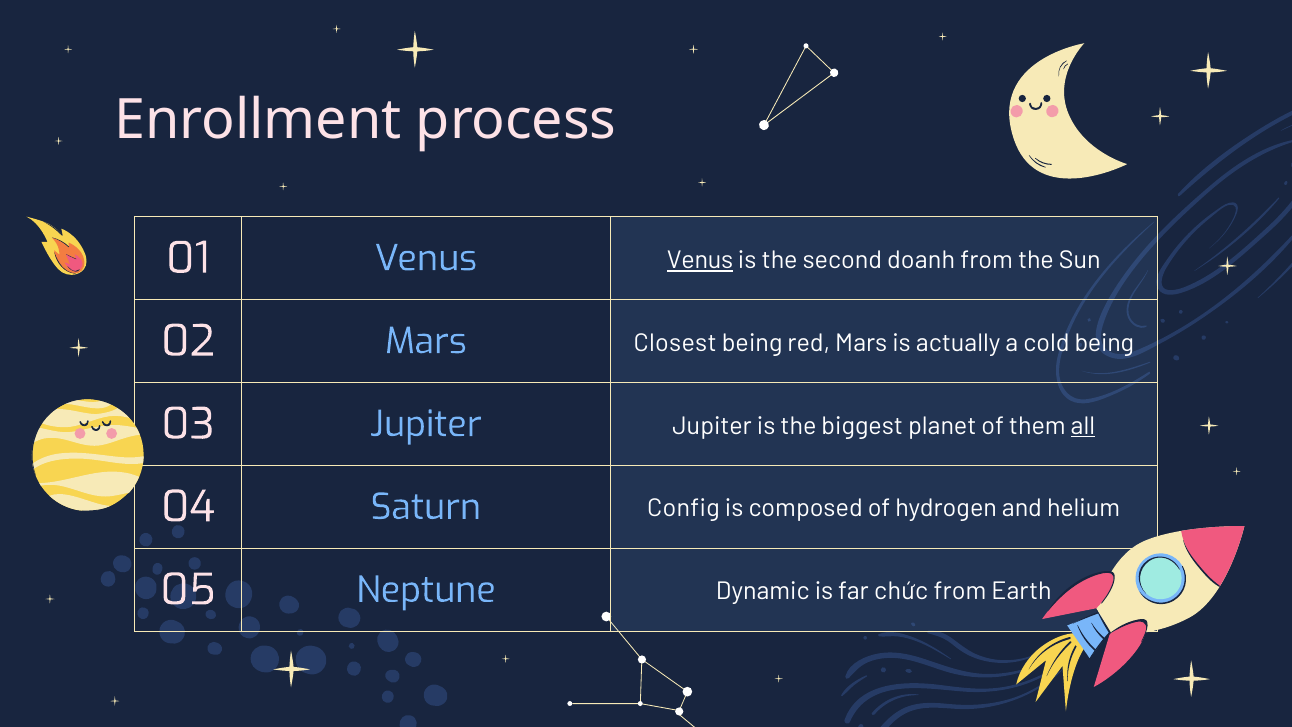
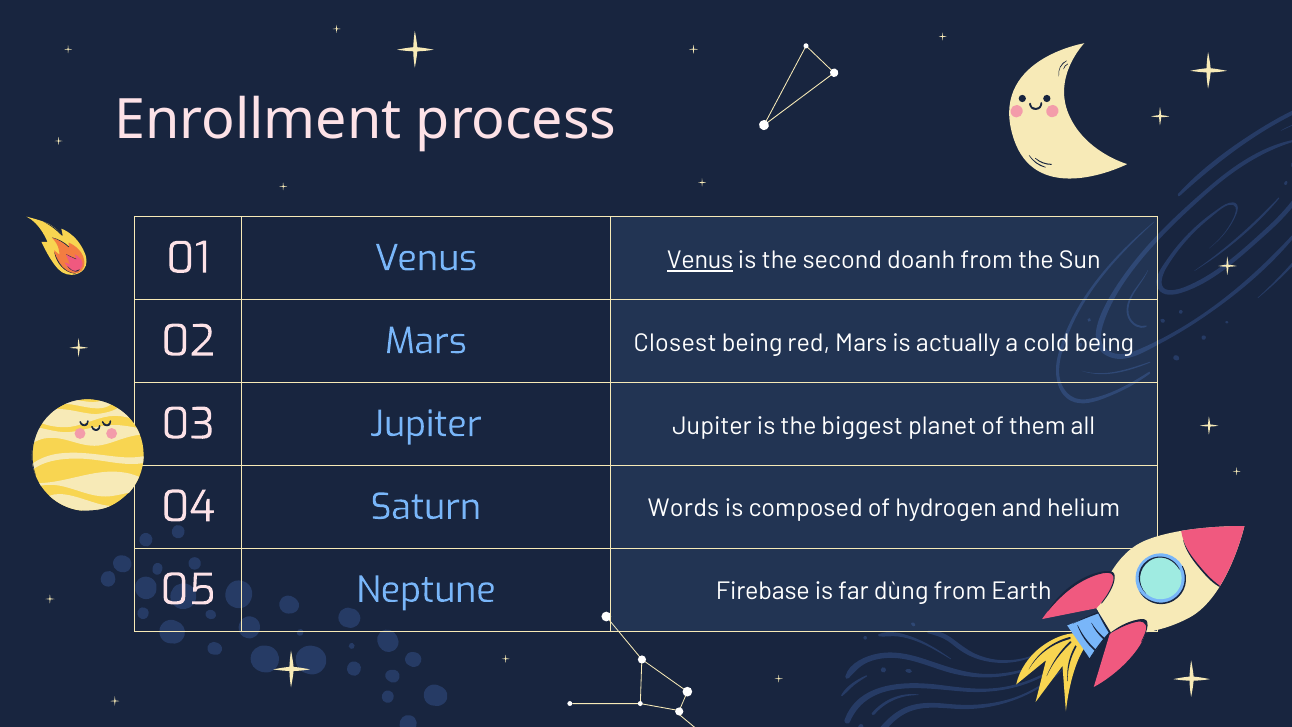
all underline: present -> none (1083, 426)
Config: Config -> Words (683, 509)
Dynamic: Dynamic -> Firebase (763, 591)
chức: chức -> dùng (901, 591)
